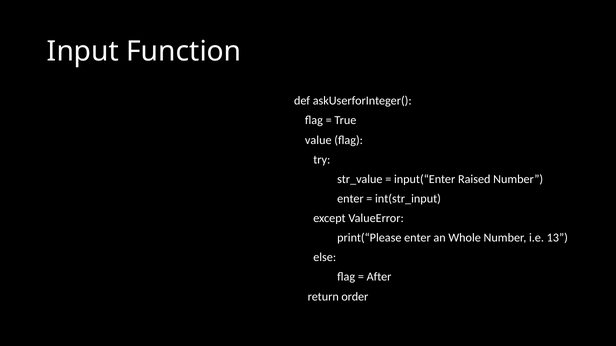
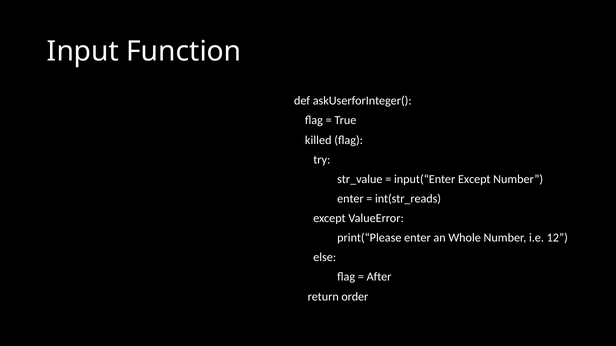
value: value -> killed (318, 140)
input(“Enter Raised: Raised -> Except (474, 179)
int(str_input: int(str_input -> int(str_reads (408, 199)
13: 13 -> 12 (557, 238)
